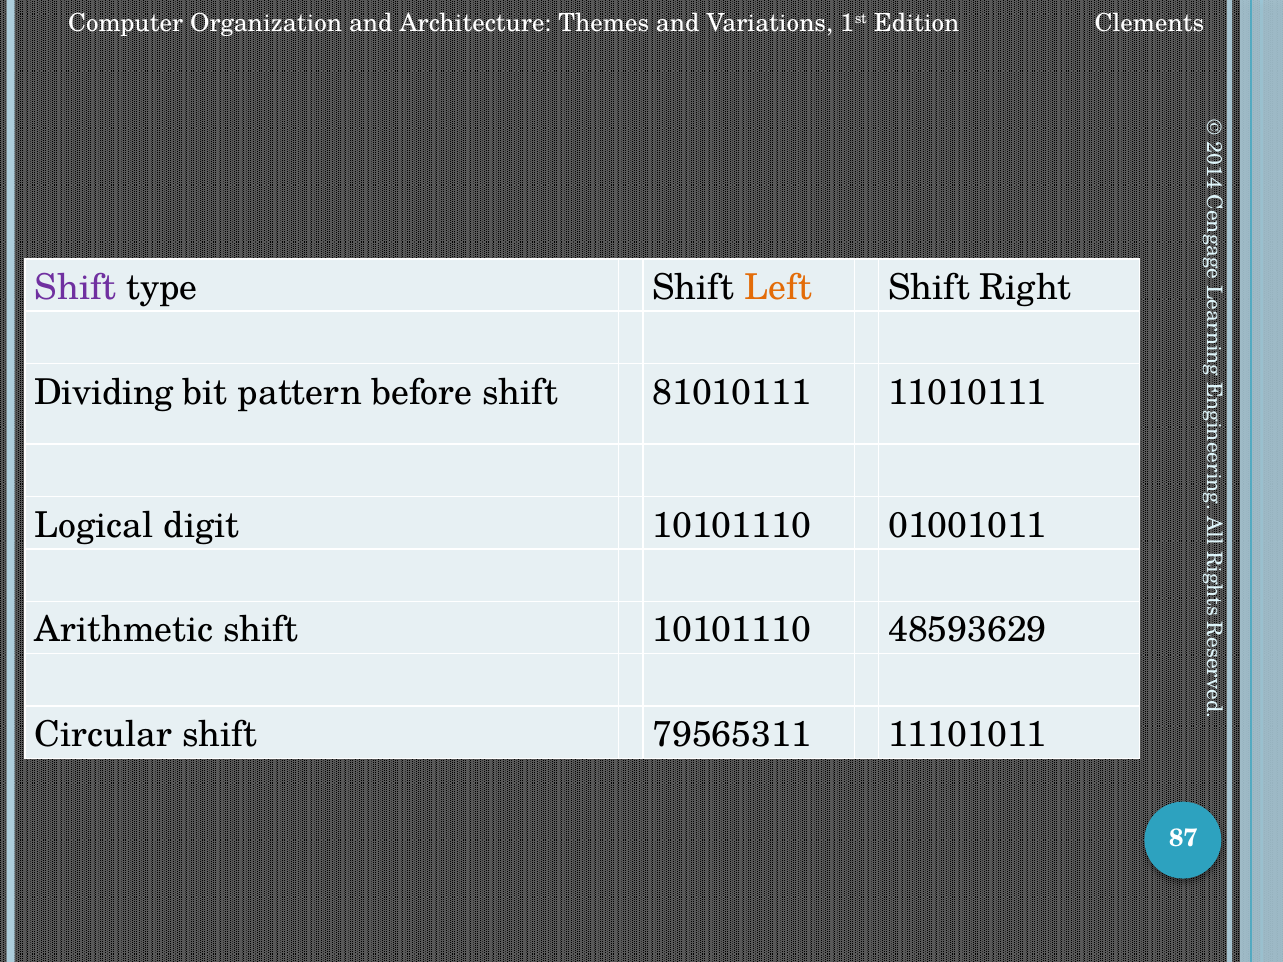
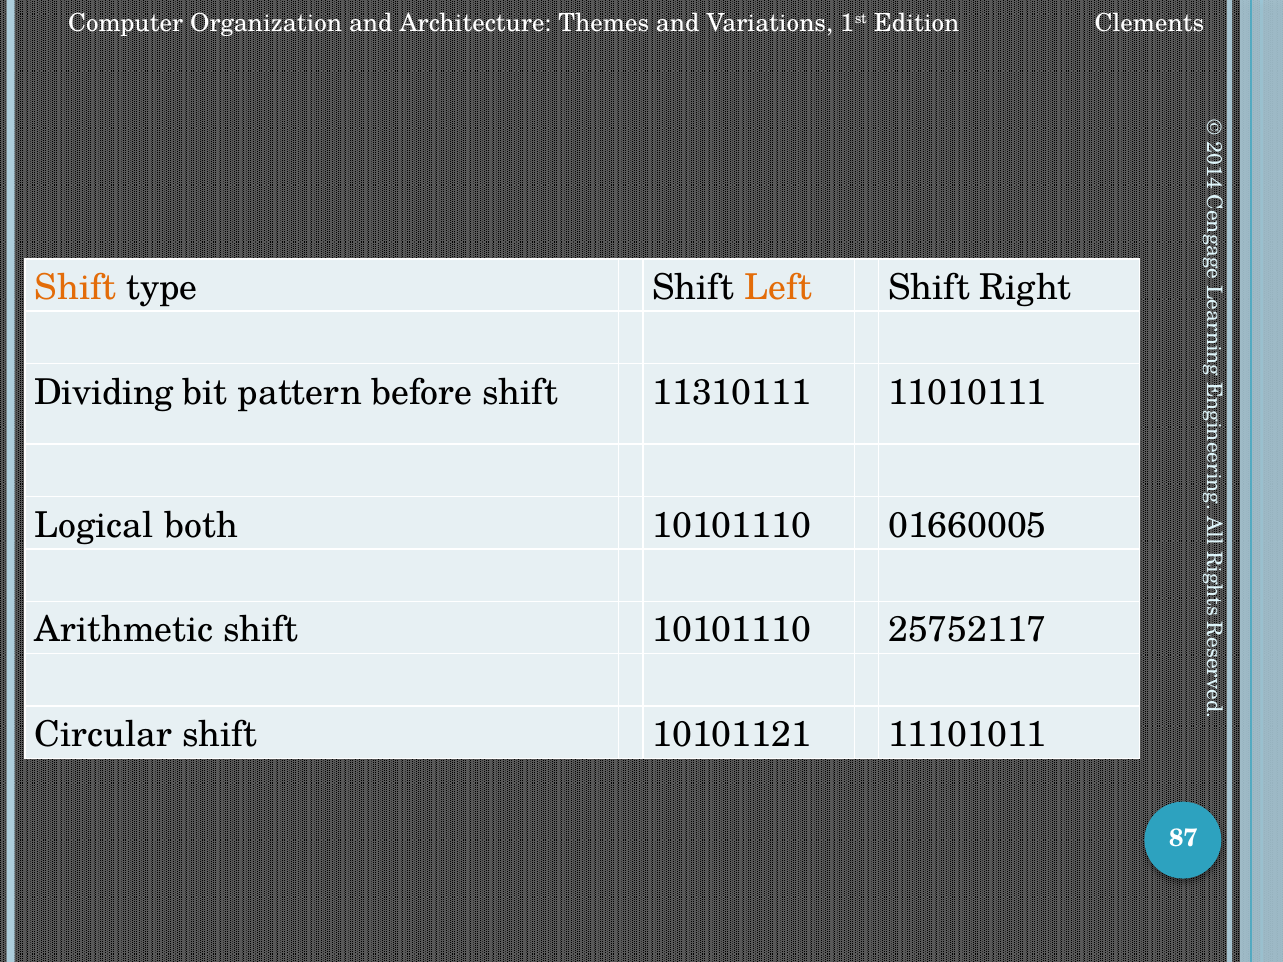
Shift colour: purple -> orange (76, 288)
81010111: 81010111 -> 11310111 (732, 393)
digit: digit -> both (201, 525)
01001011: 01001011 -> 01660005 (967, 525)
48593629: 48593629 -> 25752117 (967, 630)
79565311: 79565311 -> 10101121 (732, 735)
